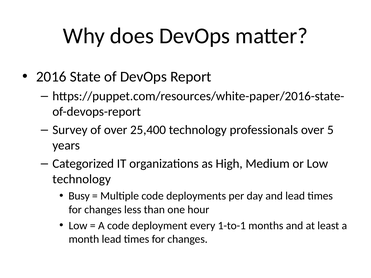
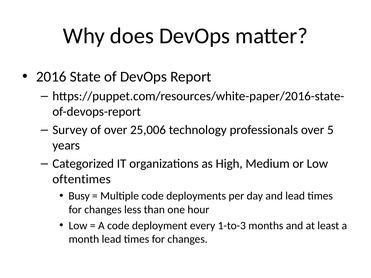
25,400: 25,400 -> 25,006 (148, 130)
technology: technology -> oftentimes (82, 179)
1-to-1: 1-to-1 -> 1-to-3 (232, 226)
